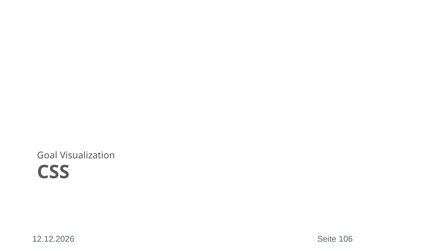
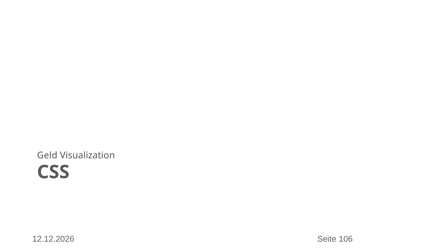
Goal: Goal -> Geld (47, 156)
